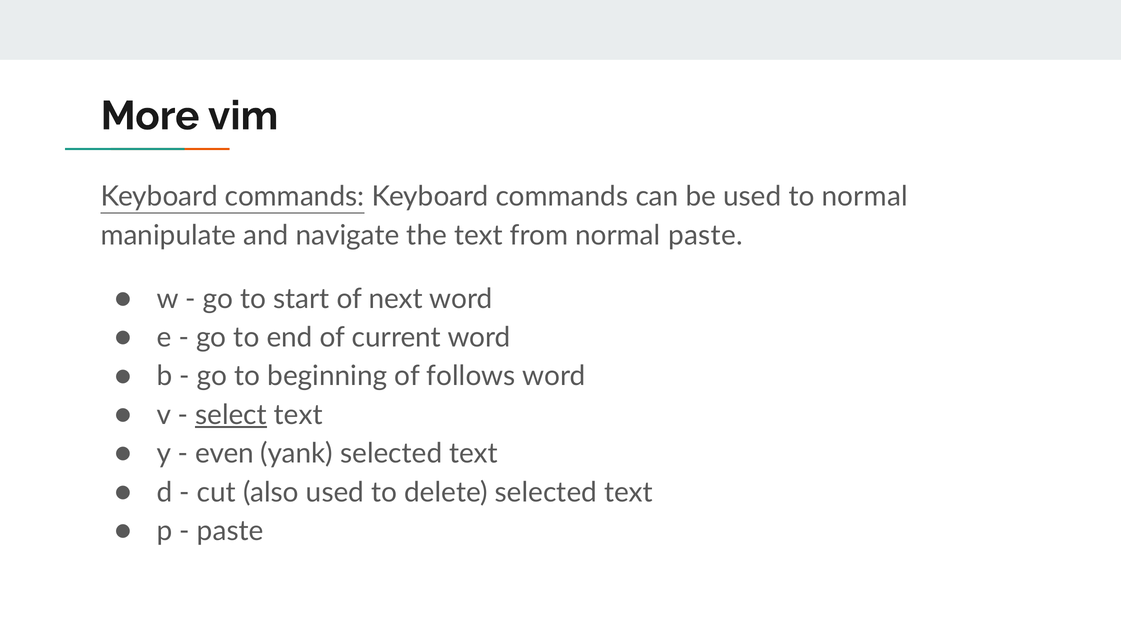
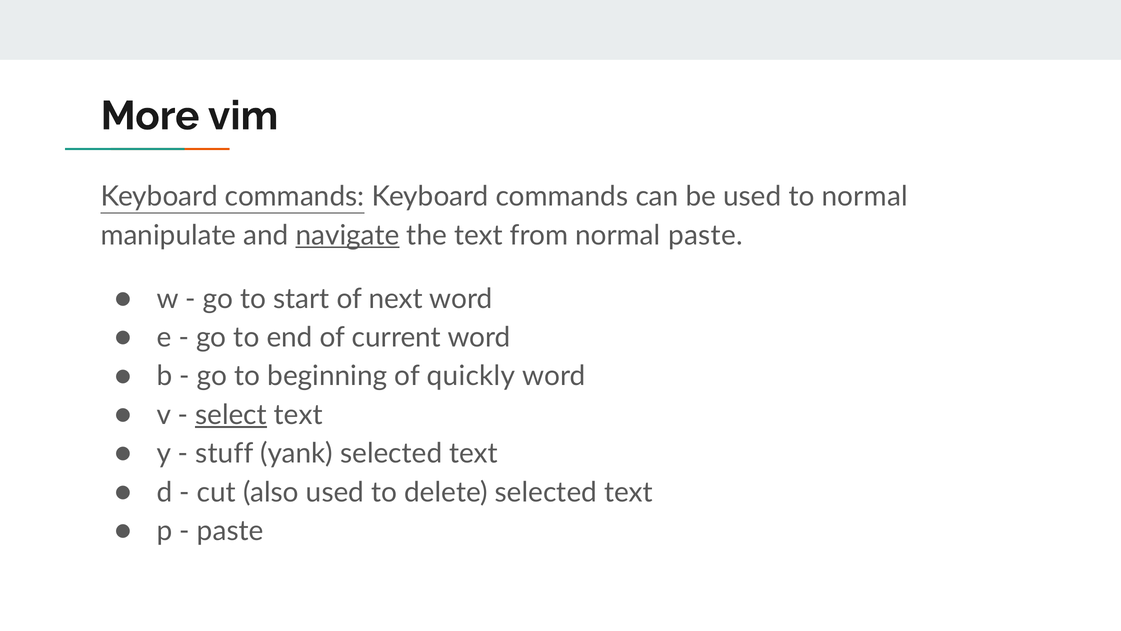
navigate underline: none -> present (348, 235)
follows: follows -> quickly (471, 376)
even: even -> stuff (224, 453)
